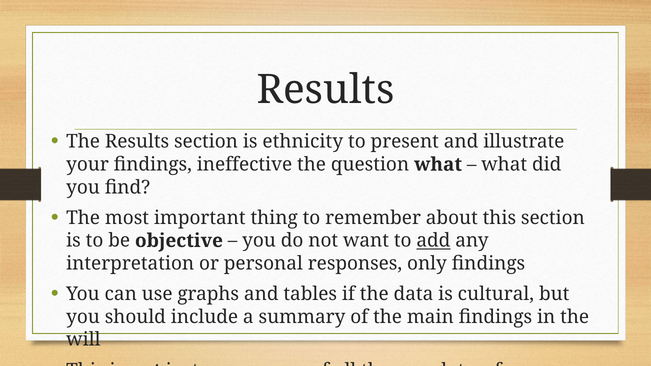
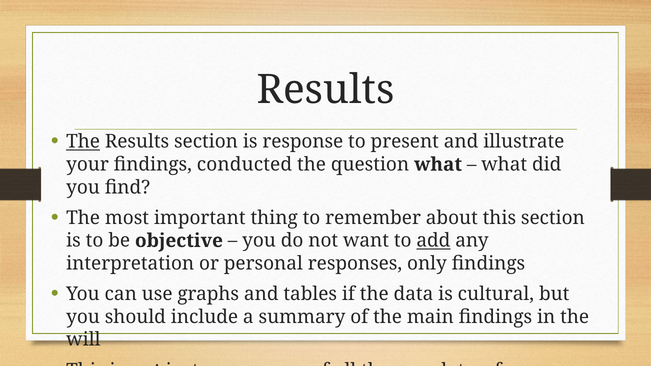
The underline: none -> present (83, 142)
ethnicity: ethnicity -> response (303, 142)
ineffective: ineffective -> conducted (244, 165)
